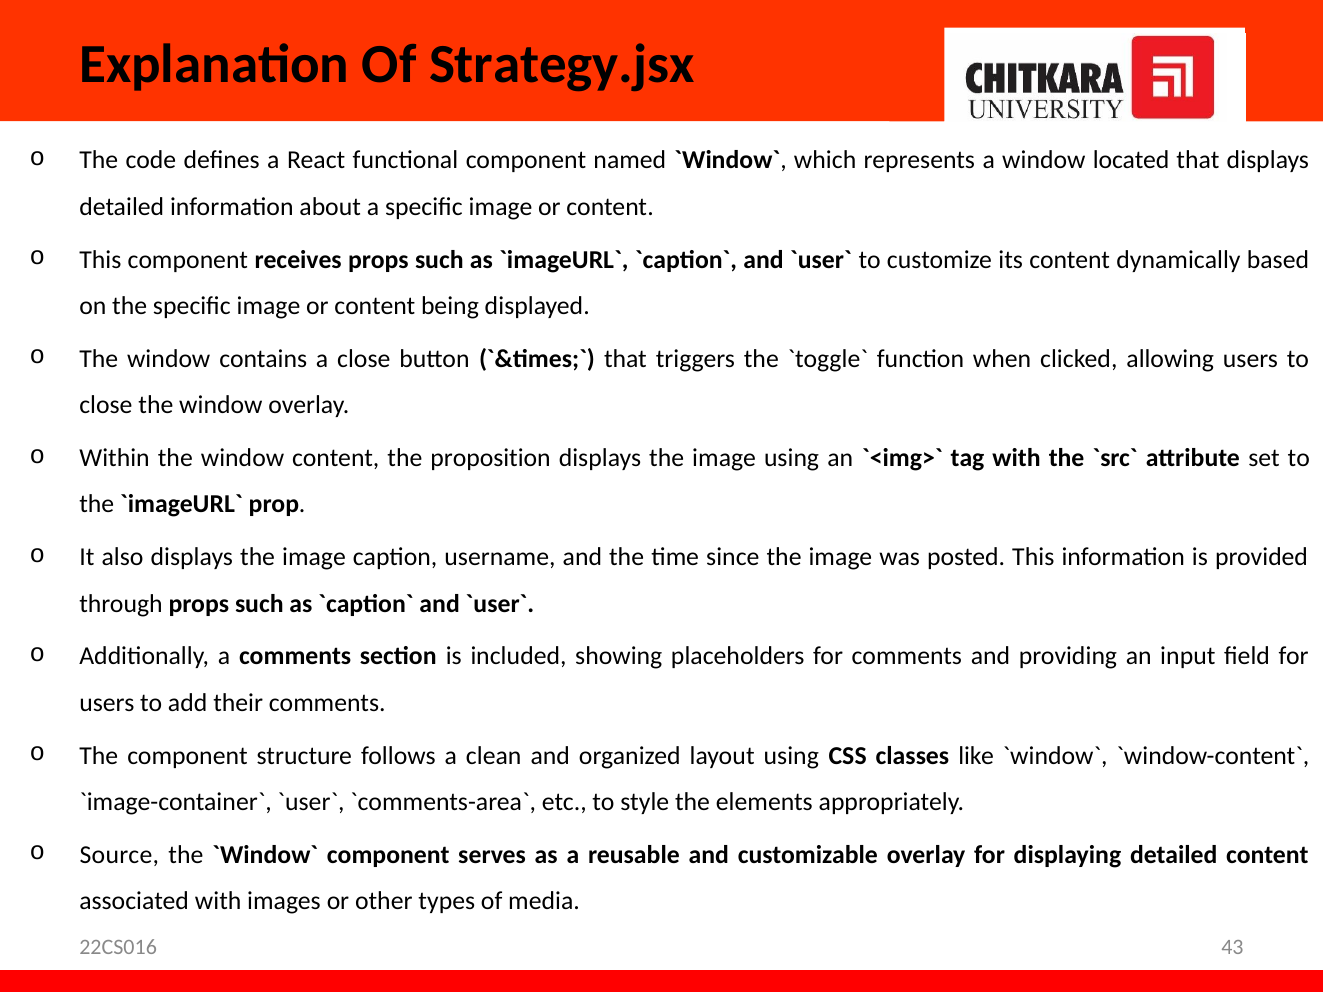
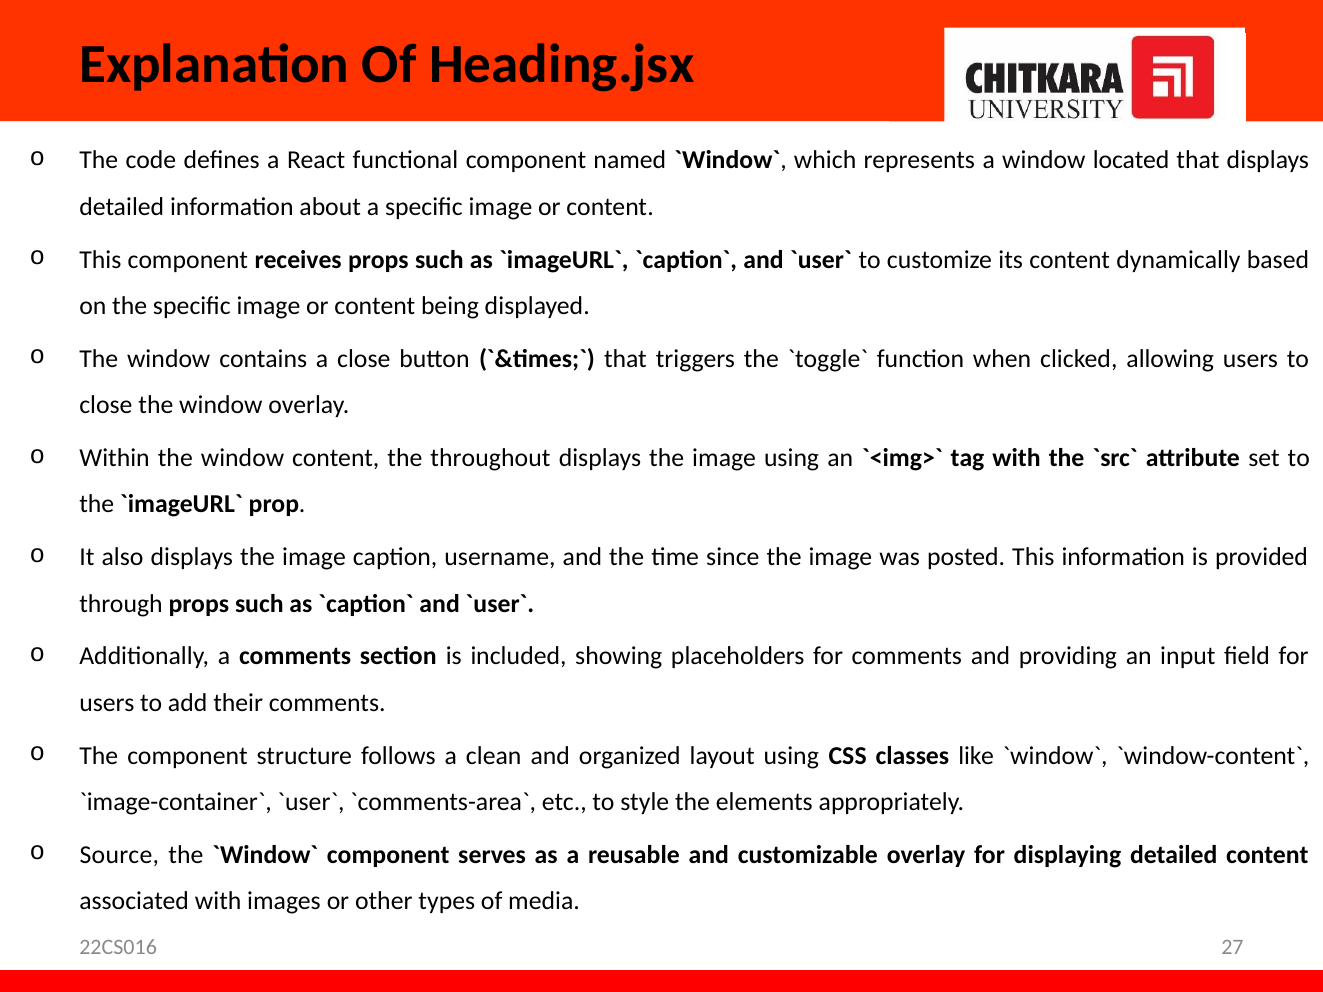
Strategy.jsx: Strategy.jsx -> Heading.jsx (562, 64)
proposition: proposition -> throughout (490, 458)
43: 43 -> 27 (1232, 947)
